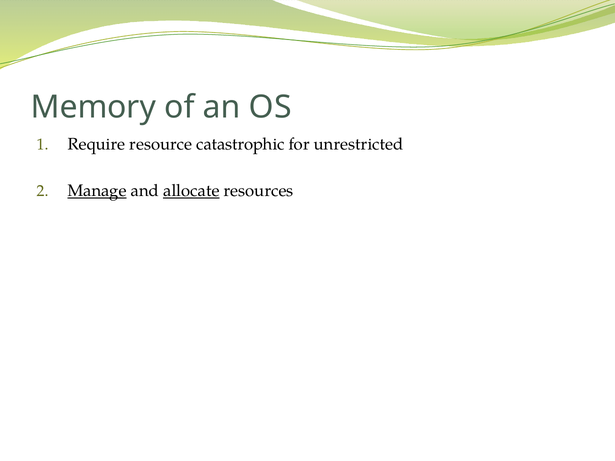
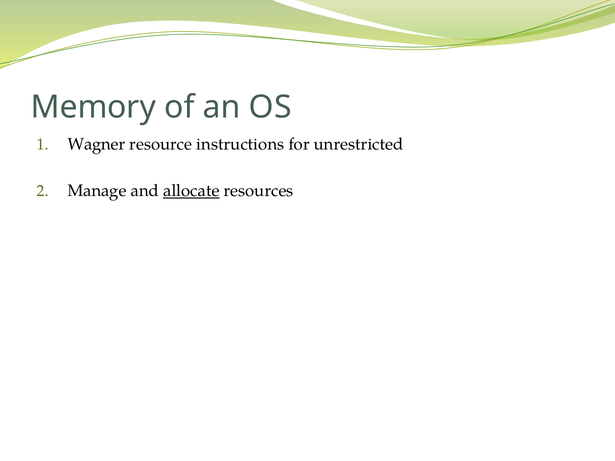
Require: Require -> Wagner (96, 144)
catastrophic: catastrophic -> instructions (240, 144)
Manage underline: present -> none (97, 191)
